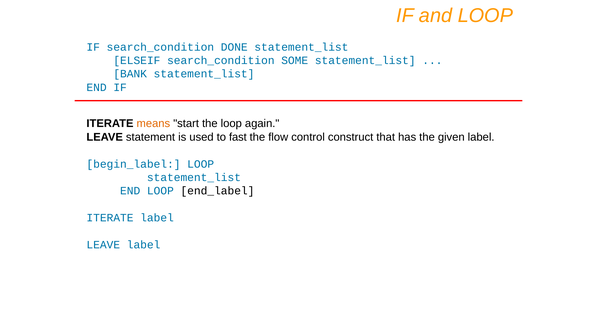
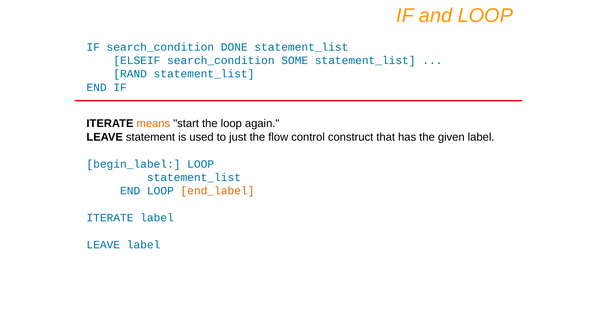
BANK: BANK -> RAND (130, 74)
fast: fast -> just (238, 137)
end_label colour: black -> orange (217, 191)
